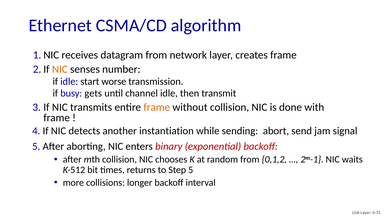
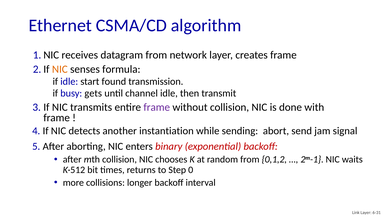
number: number -> formula (121, 69)
worse: worse -> found (114, 81)
frame colour: orange -> purple (157, 107)
5: 5 -> 0 (191, 170)
